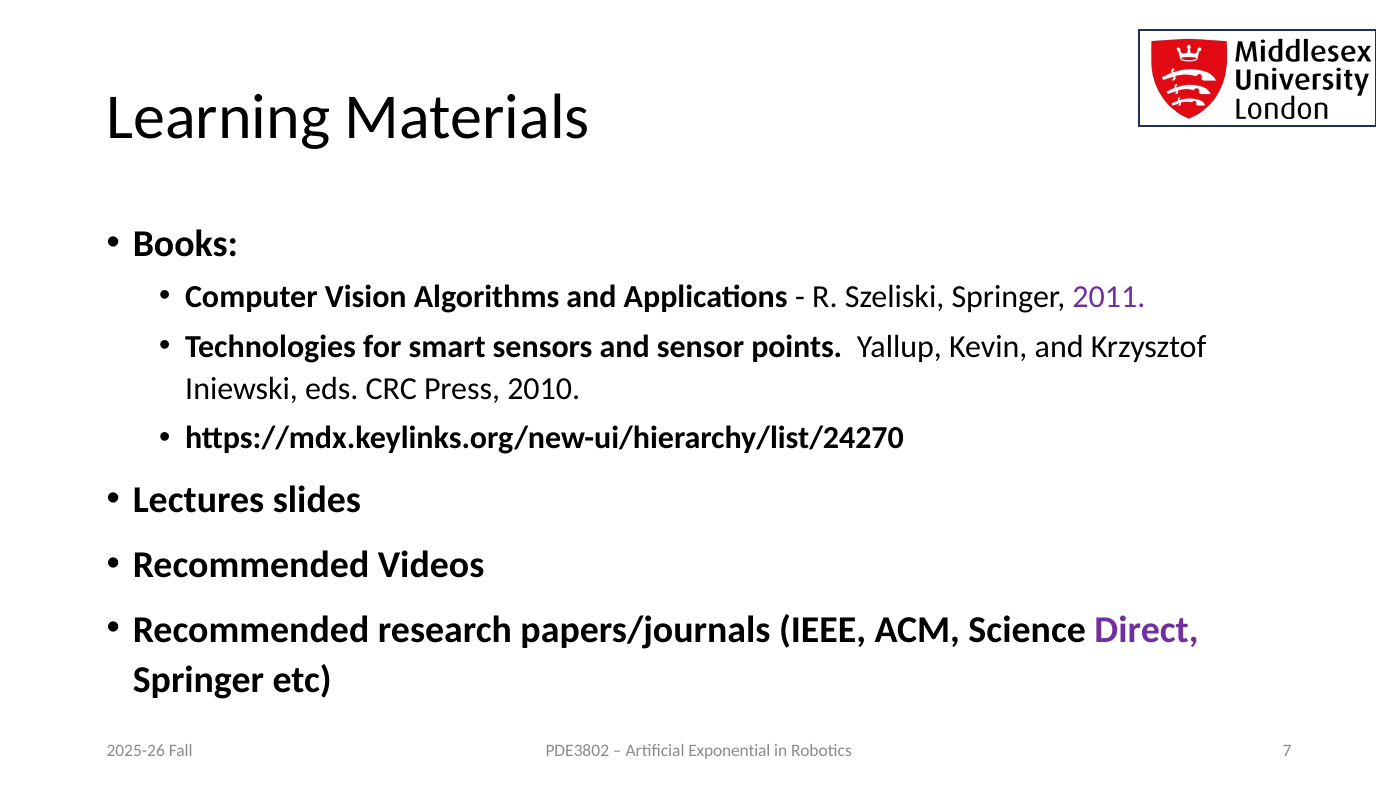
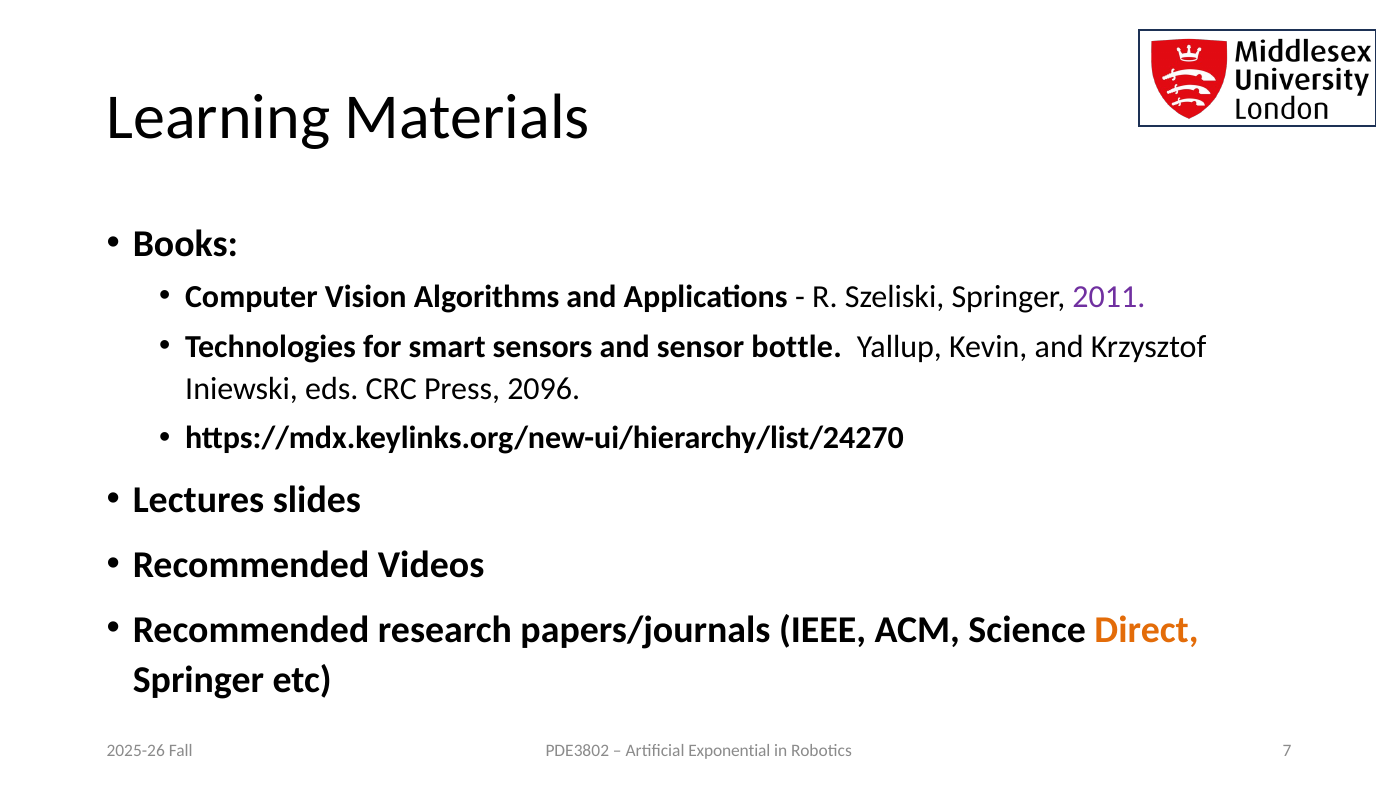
points: points -> bottle (797, 347)
2010: 2010 -> 2096 (544, 389)
Direct colour: purple -> orange (1146, 630)
